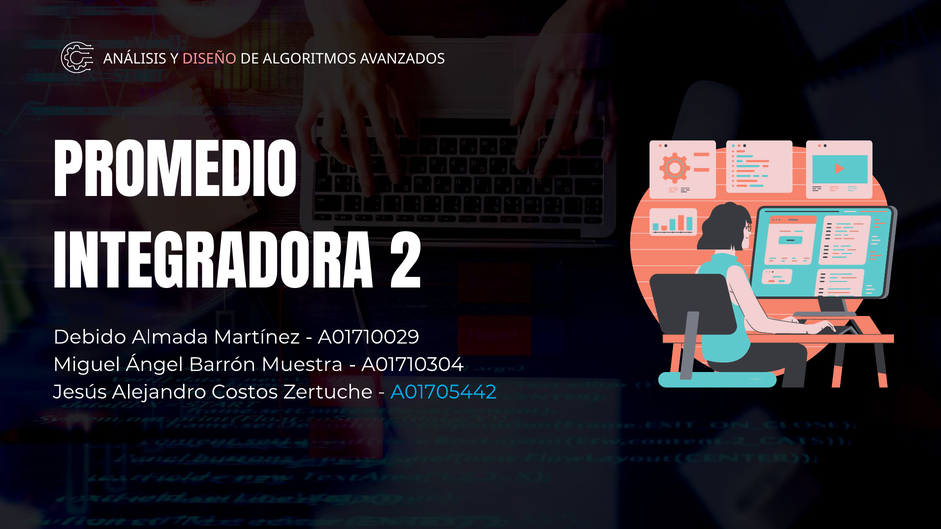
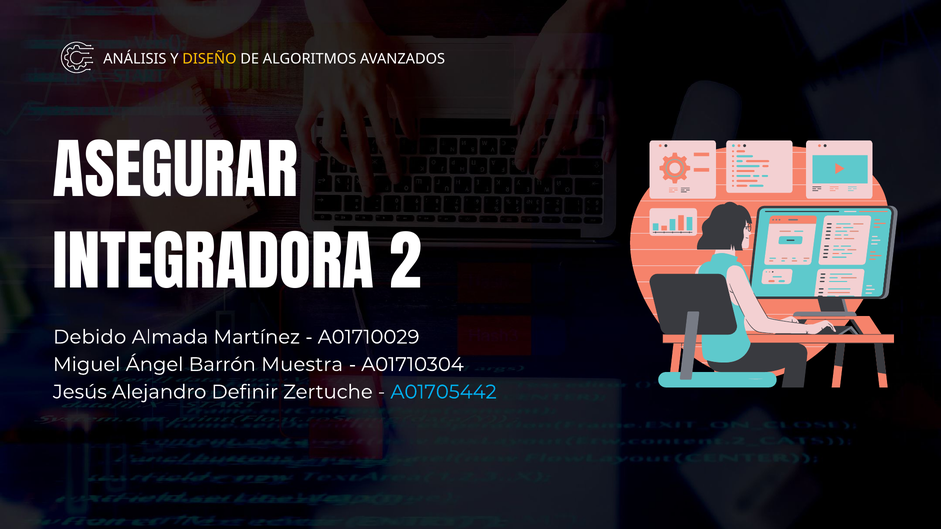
DISEÑO colour: pink -> yellow (209, 59)
PROMEDIO: PROMEDIO -> ASEGURAR (175, 175)
Costos: Costos -> Definir (245, 392)
